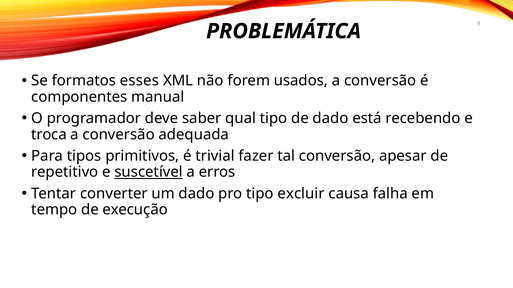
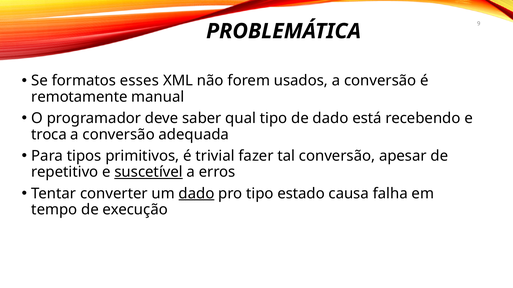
componentes: componentes -> remotamente (79, 97)
dado underline: none -> present (196, 194)
excluir: excluir -> estado (301, 194)
